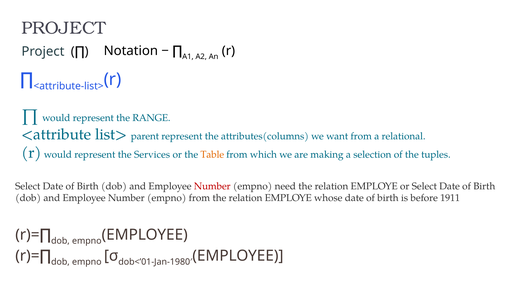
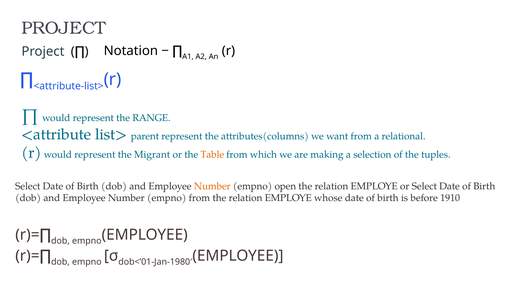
Services: Services -> Migrant (152, 155)
Number colour: red -> orange (212, 186)
need: need -> open (285, 186)
1911: 1911 -> 1910 (450, 198)
